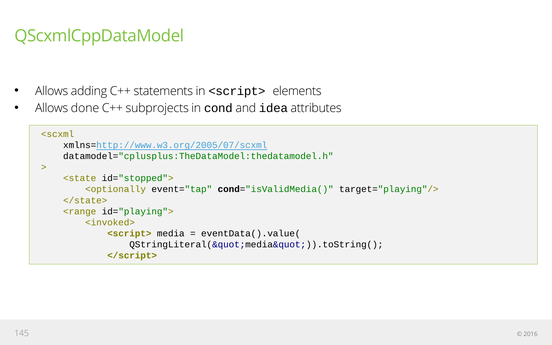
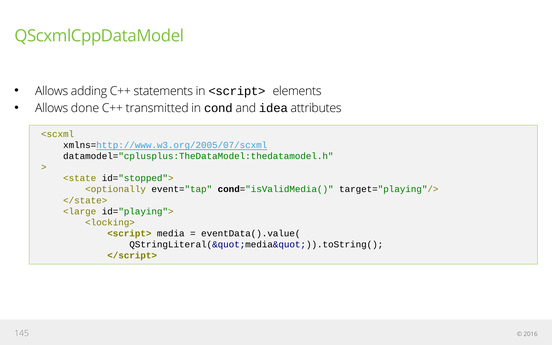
subprojects: subprojects -> transmitted (157, 108)
<range: <range -> <large (80, 211)
<invoked>: <invoked> -> <locking> (110, 222)
